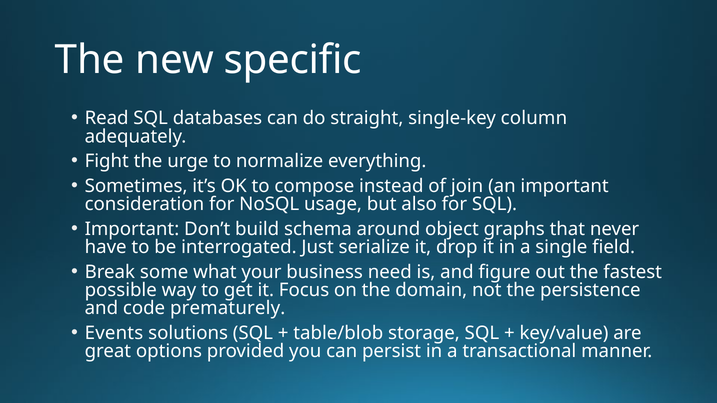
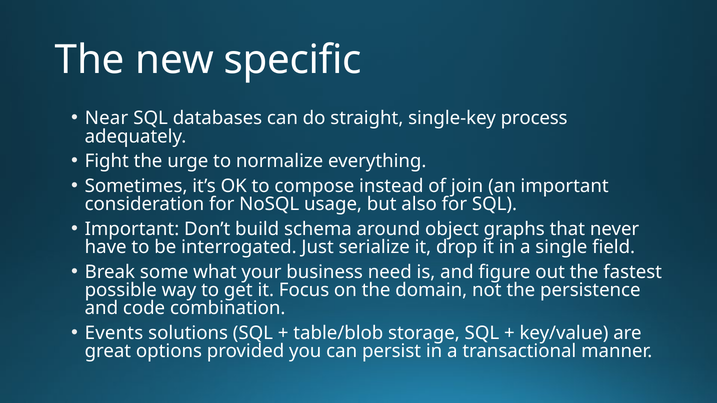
Read: Read -> Near (107, 118)
column: column -> process (534, 118)
prematurely: prematurely -> combination (228, 309)
